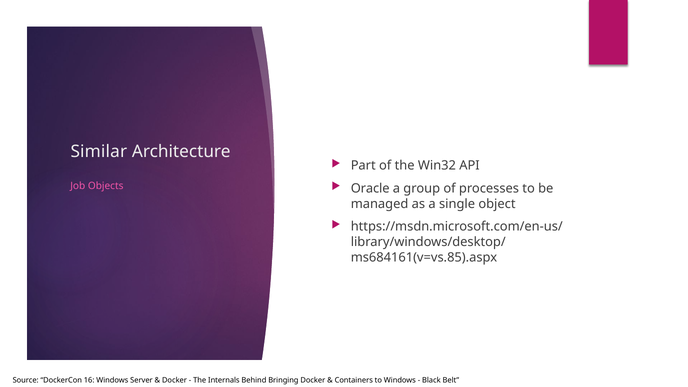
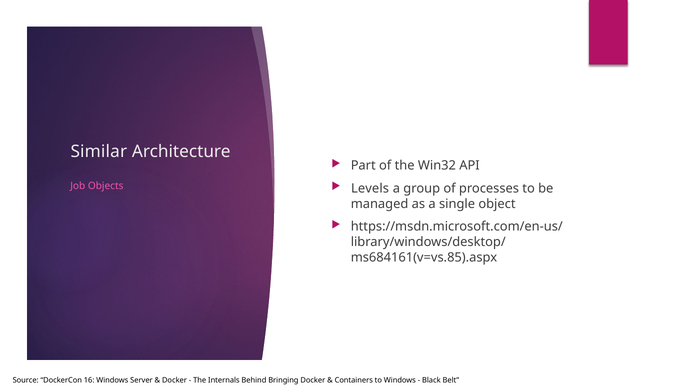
Oracle: Oracle -> Levels (370, 188)
